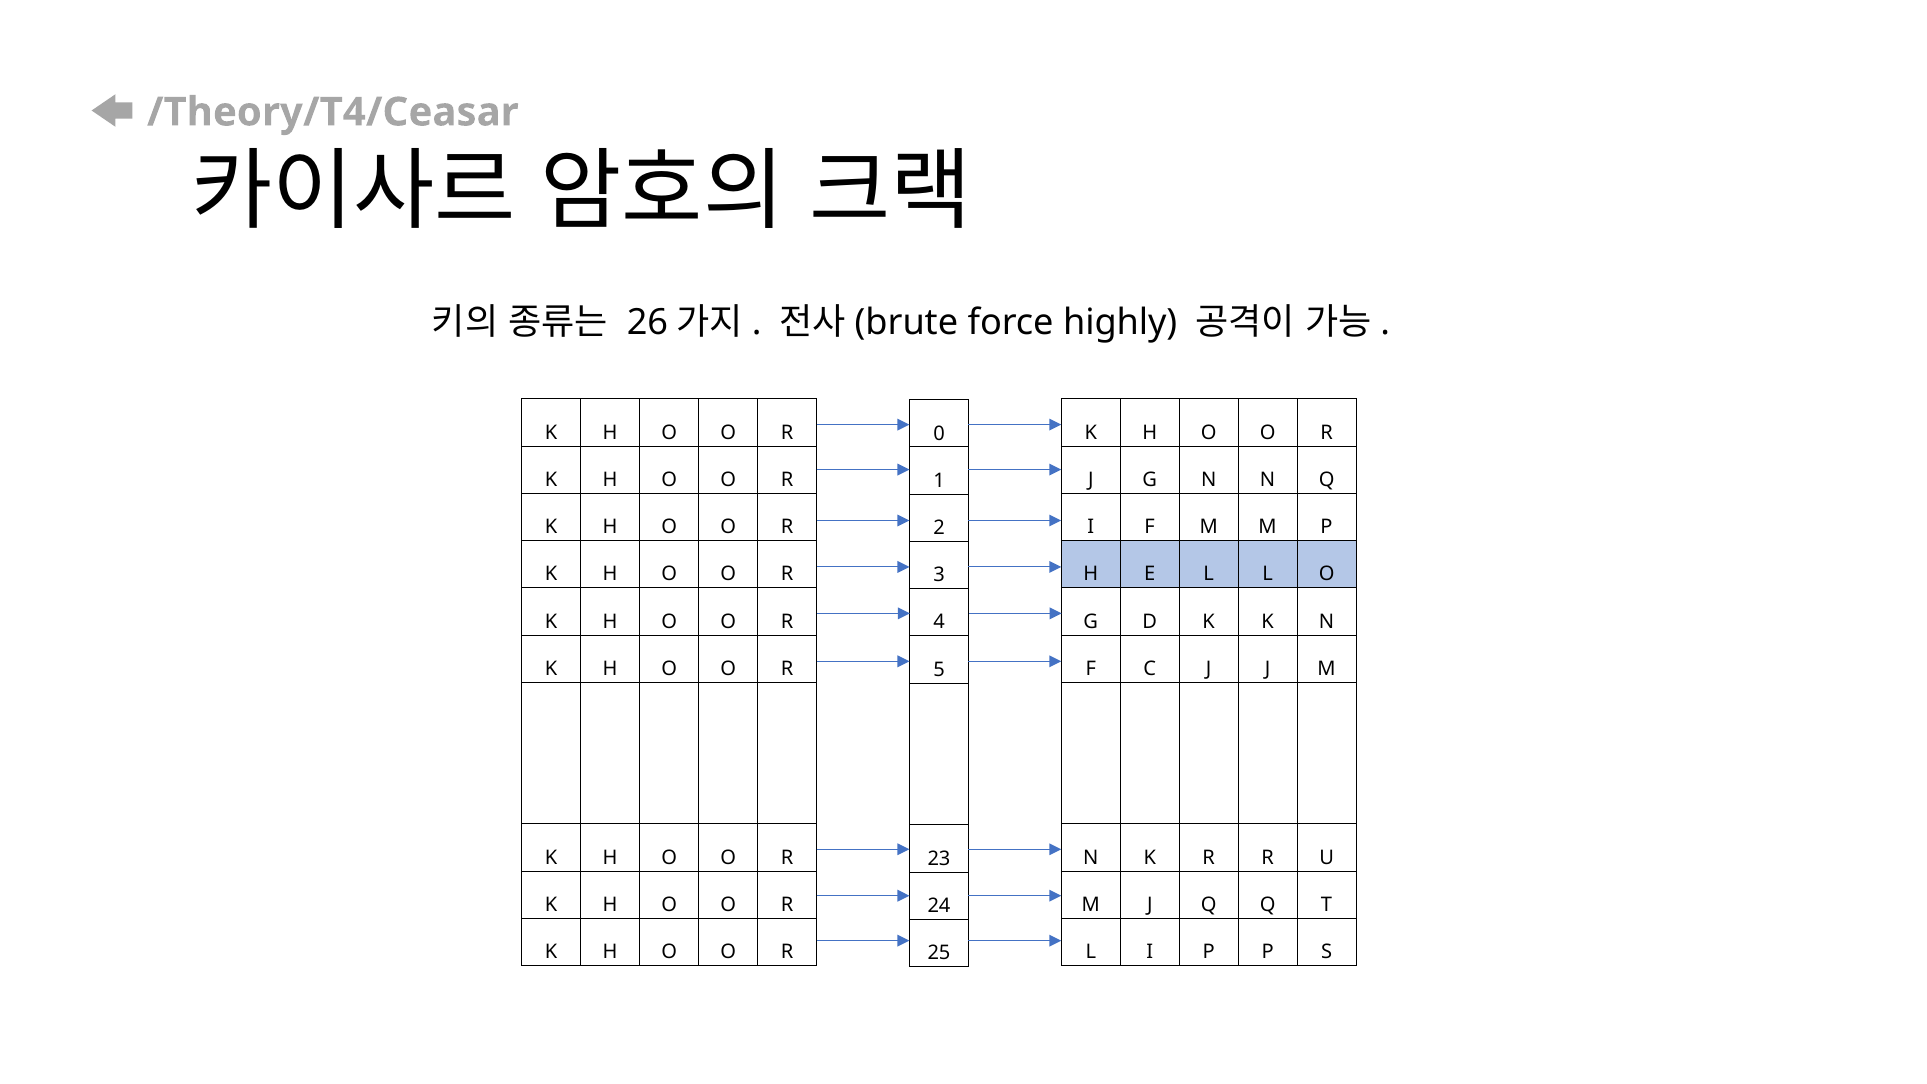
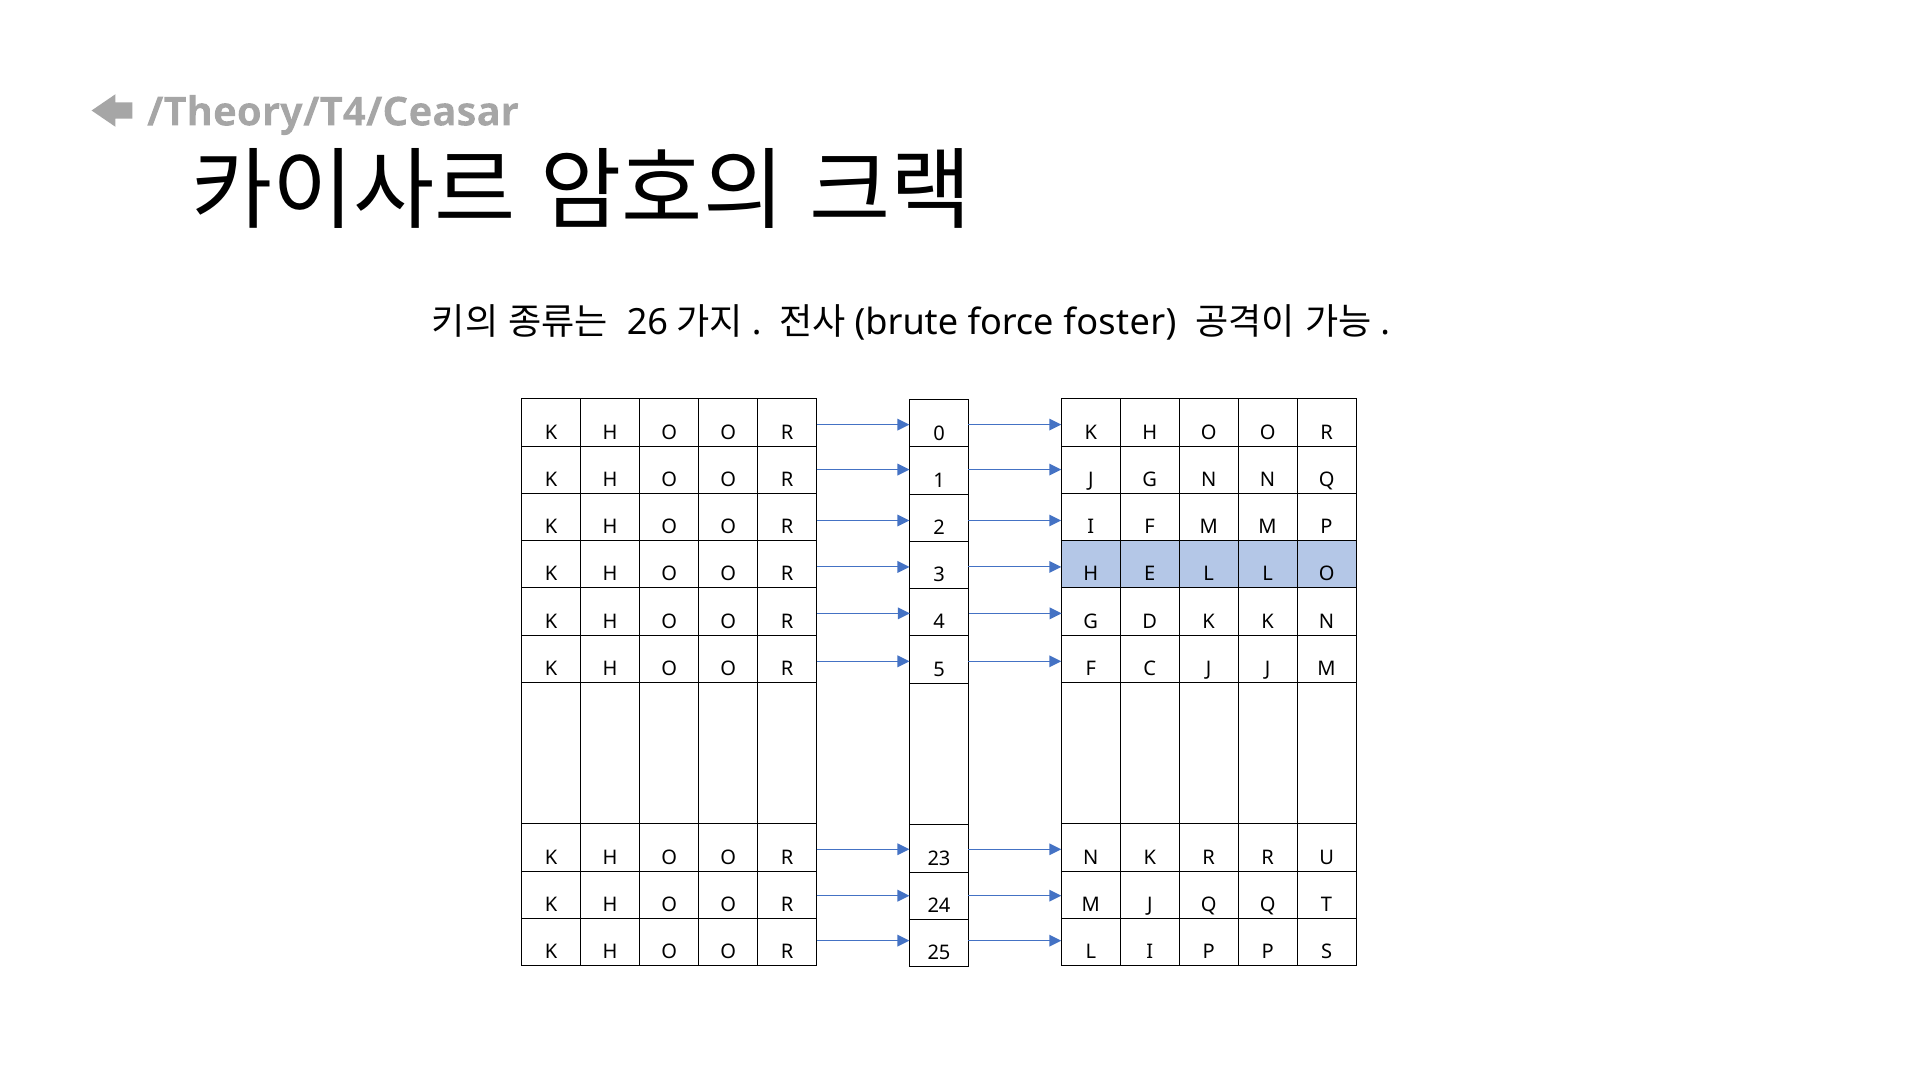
highly: highly -> foster (1120, 322)
